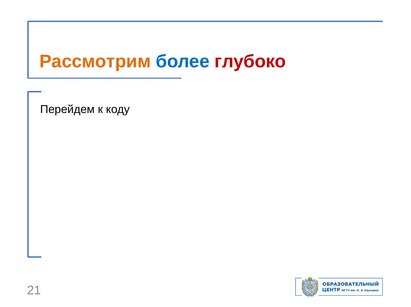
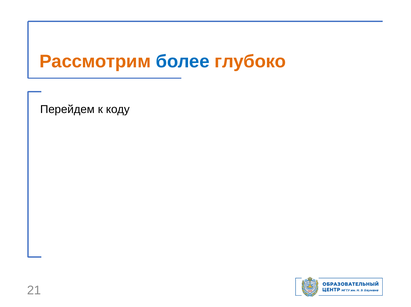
глубоко colour: red -> orange (250, 62)
